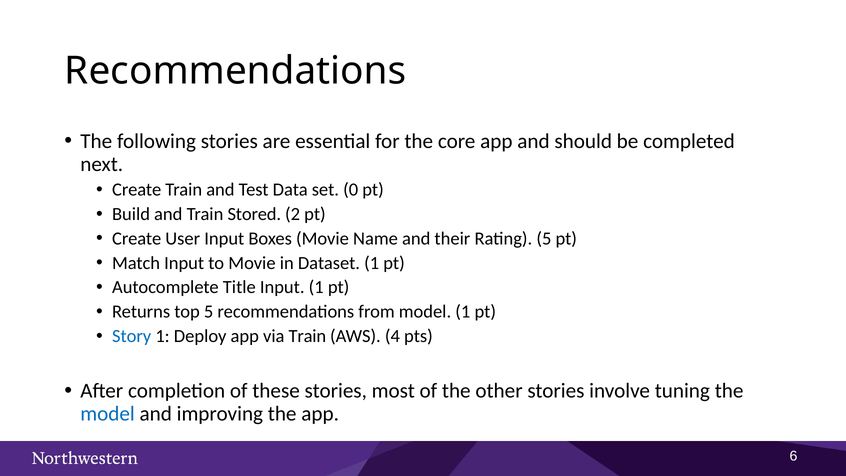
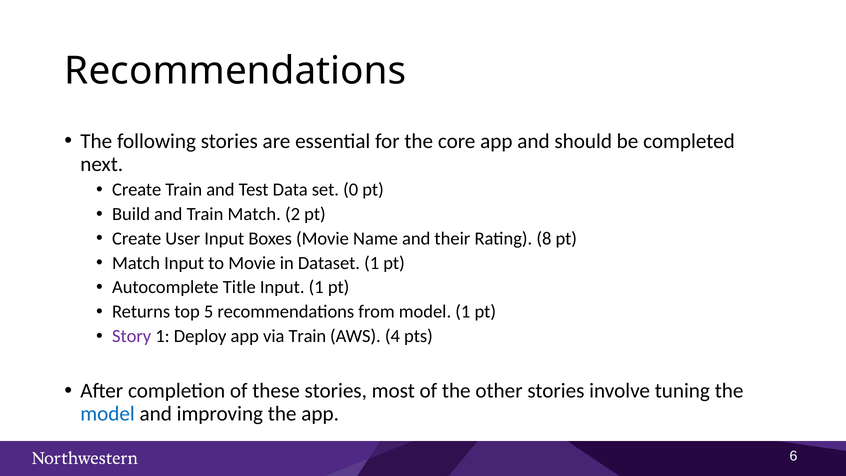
Train Stored: Stored -> Match (254, 214)
Rating 5: 5 -> 8 (544, 239)
Story colour: blue -> purple (132, 336)
